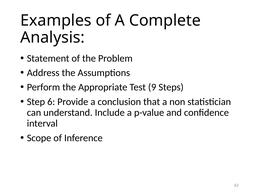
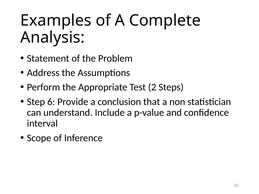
9: 9 -> 2 (152, 87)
